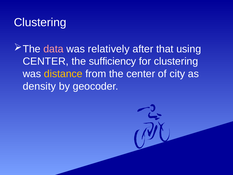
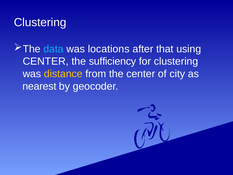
data colour: pink -> light blue (53, 49)
relatively: relatively -> locations (109, 49)
density: density -> nearest (39, 86)
